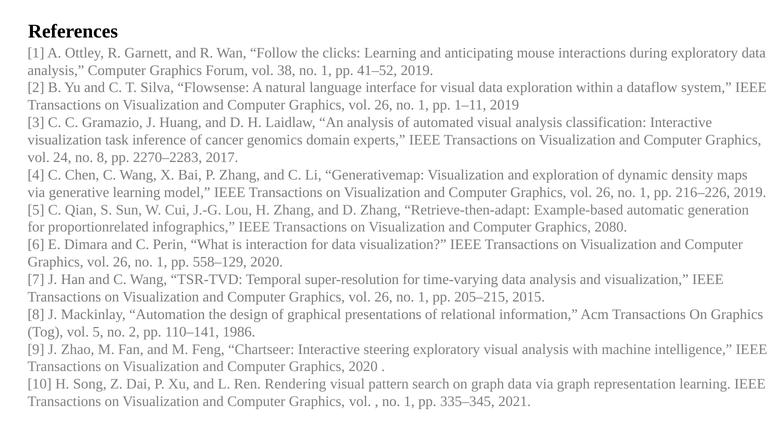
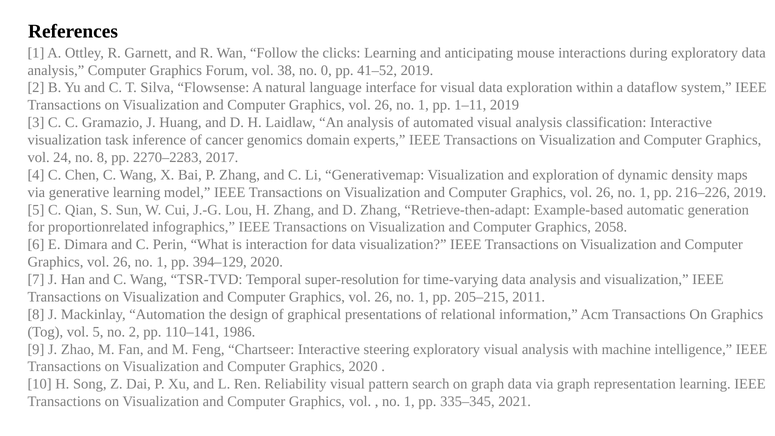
38 no 1: 1 -> 0 (326, 70)
2080: 2080 -> 2058 (611, 227)
558–129: 558–129 -> 394–129 (220, 262)
2015: 2015 -> 2011 (529, 297)
Rendering: Rendering -> Reliability (295, 384)
